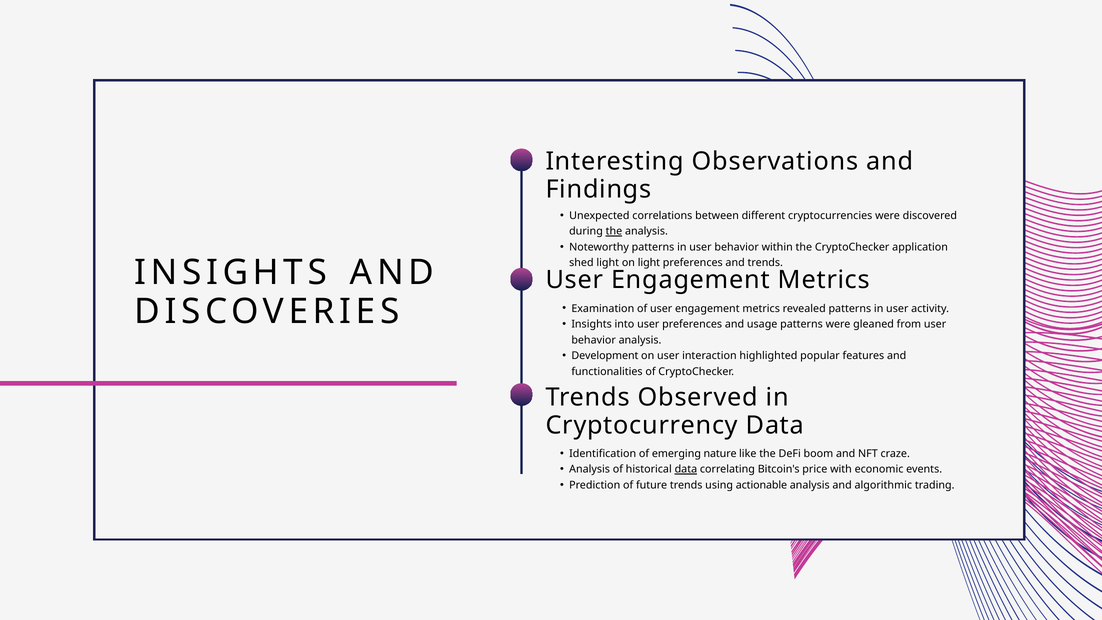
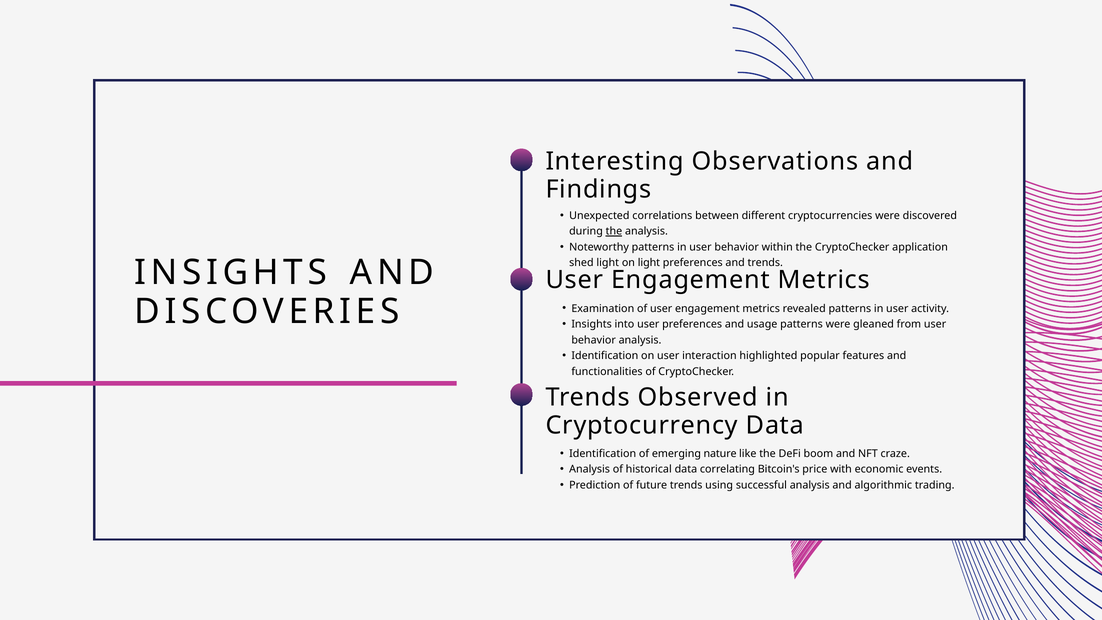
Development: Development -> Identification (605, 356)
data underline: present -> none (686, 469)
actionable: actionable -> successful (761, 485)
